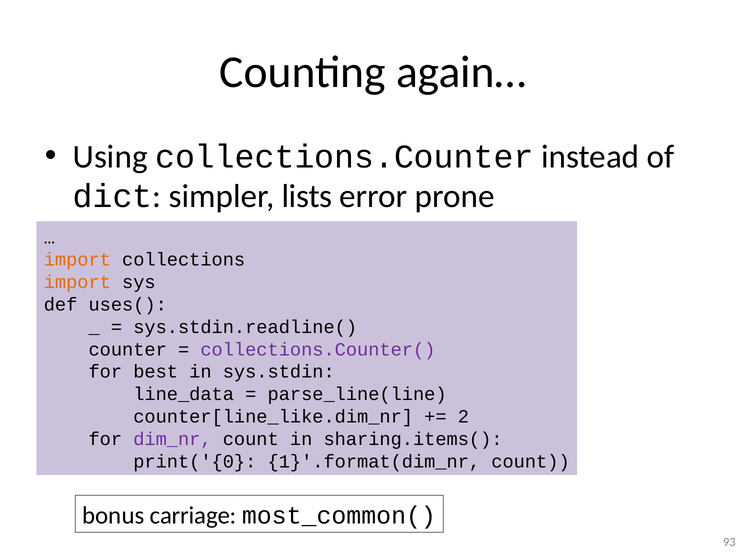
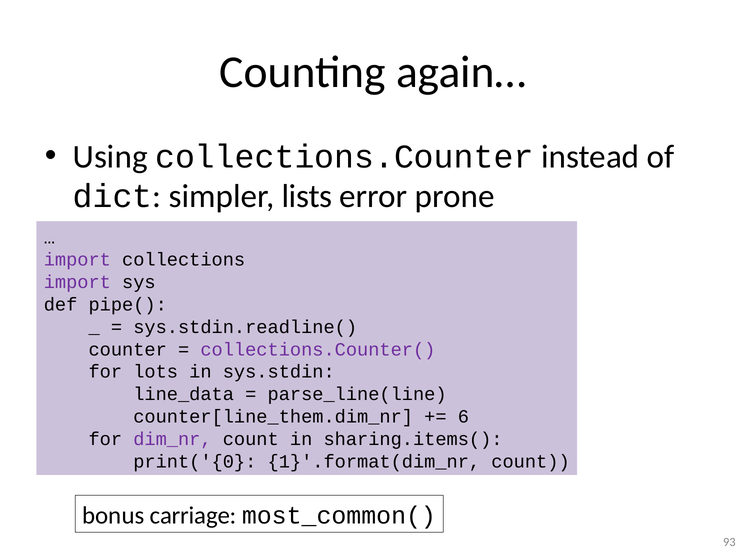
import colour: orange -> purple (77, 260)
import colour: orange -> purple (77, 282)
uses(: uses( -> pipe( (128, 304)
best: best -> lots (156, 371)
counter[line_like.dim_nr: counter[line_like.dim_nr -> counter[line_them.dim_nr (273, 416)
2: 2 -> 6 (463, 416)
